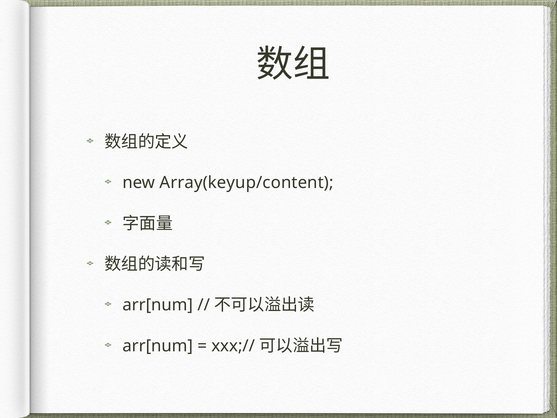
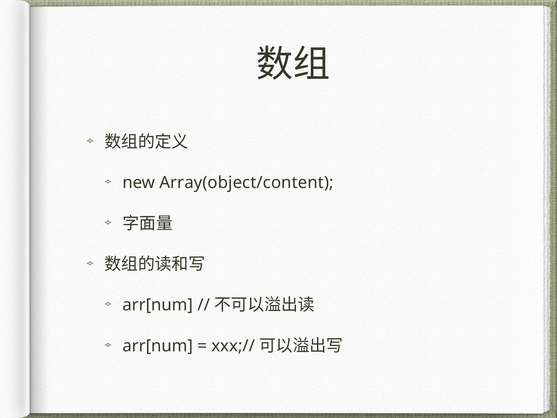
Array(keyup/content: Array(keyup/content -> Array(object/content (247, 183)
